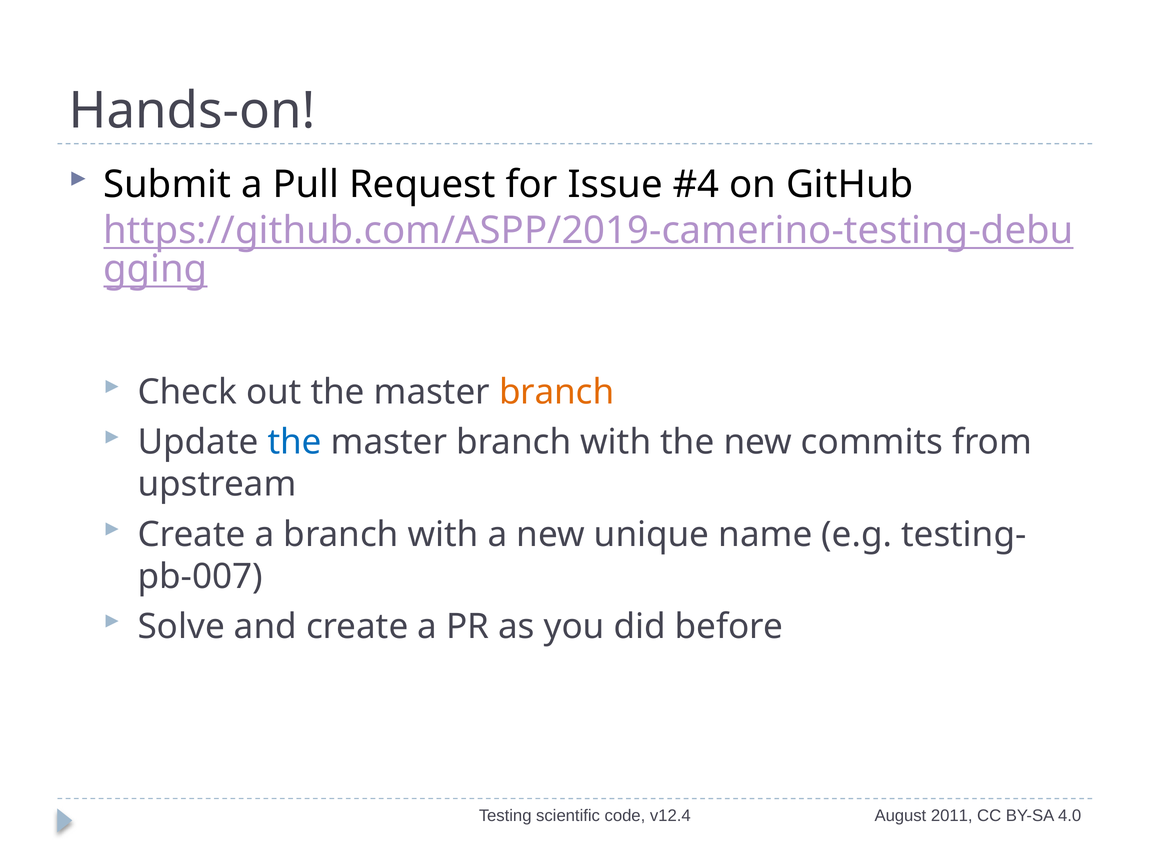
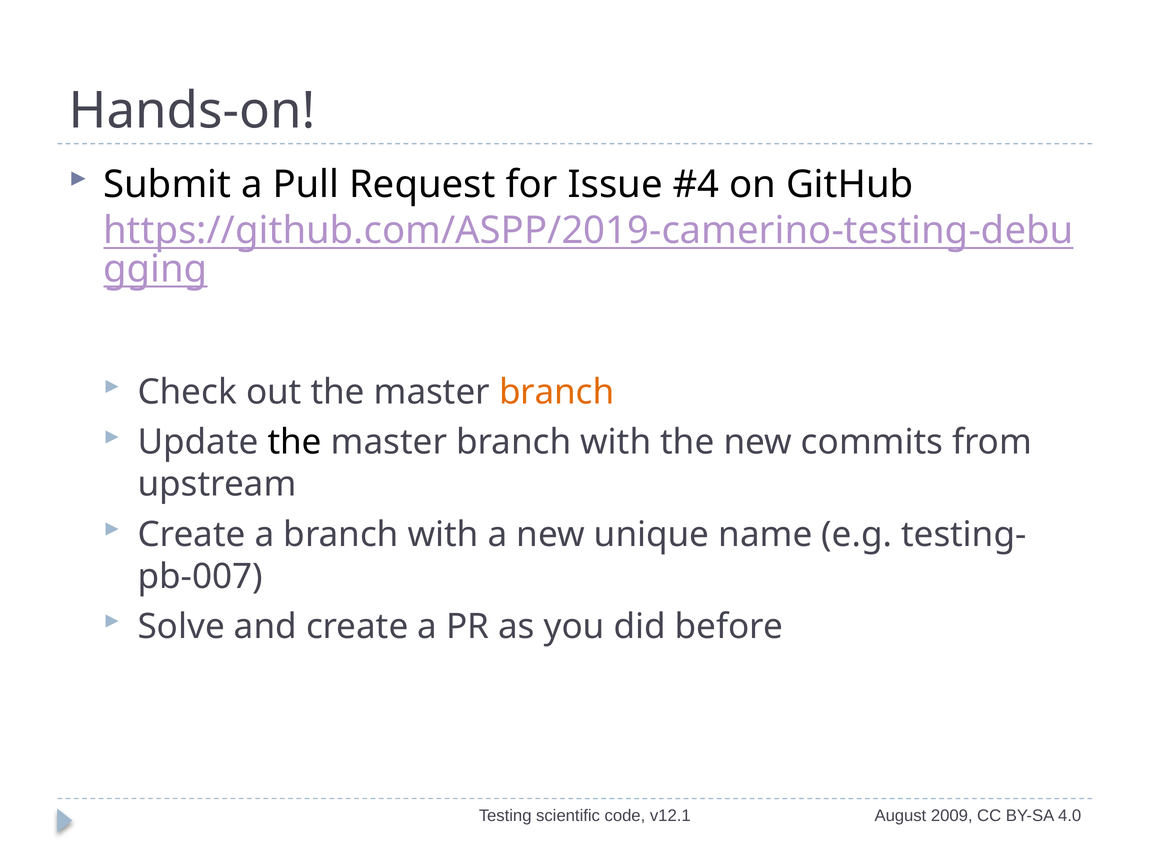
the colour: blue -> black (295, 442)
v12.4: v12.4 -> v12.1 (670, 816)
2011: 2011 -> 2009 (952, 816)
